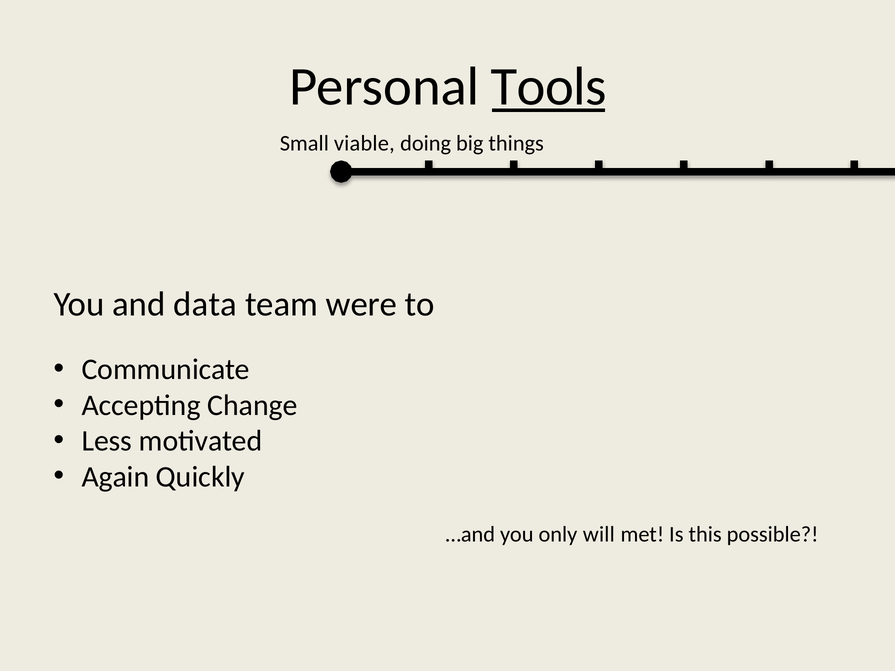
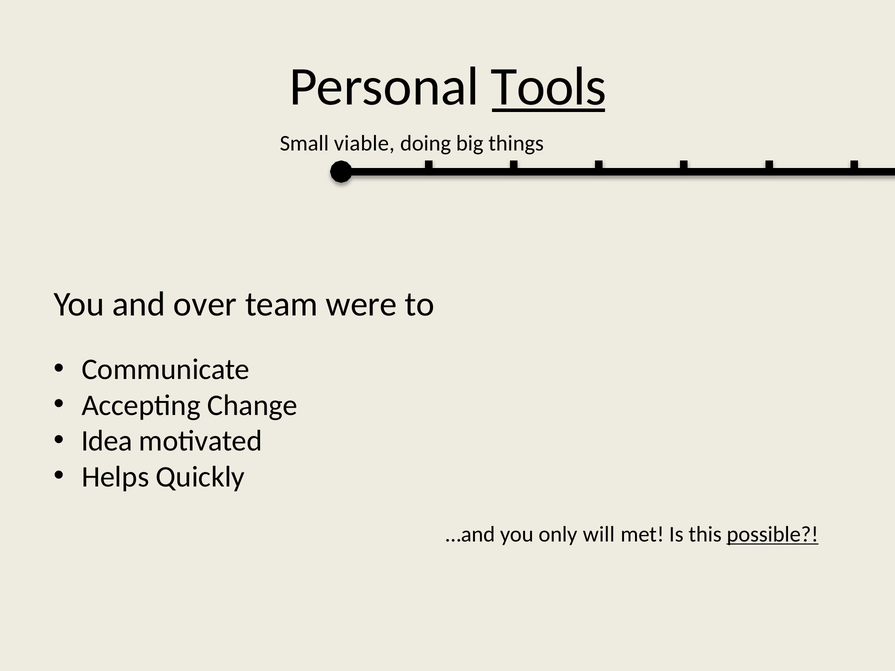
data: data -> over (205, 304)
Less: Less -> Idea (107, 441)
Again: Again -> Helps (115, 477)
possible underline: none -> present (773, 535)
